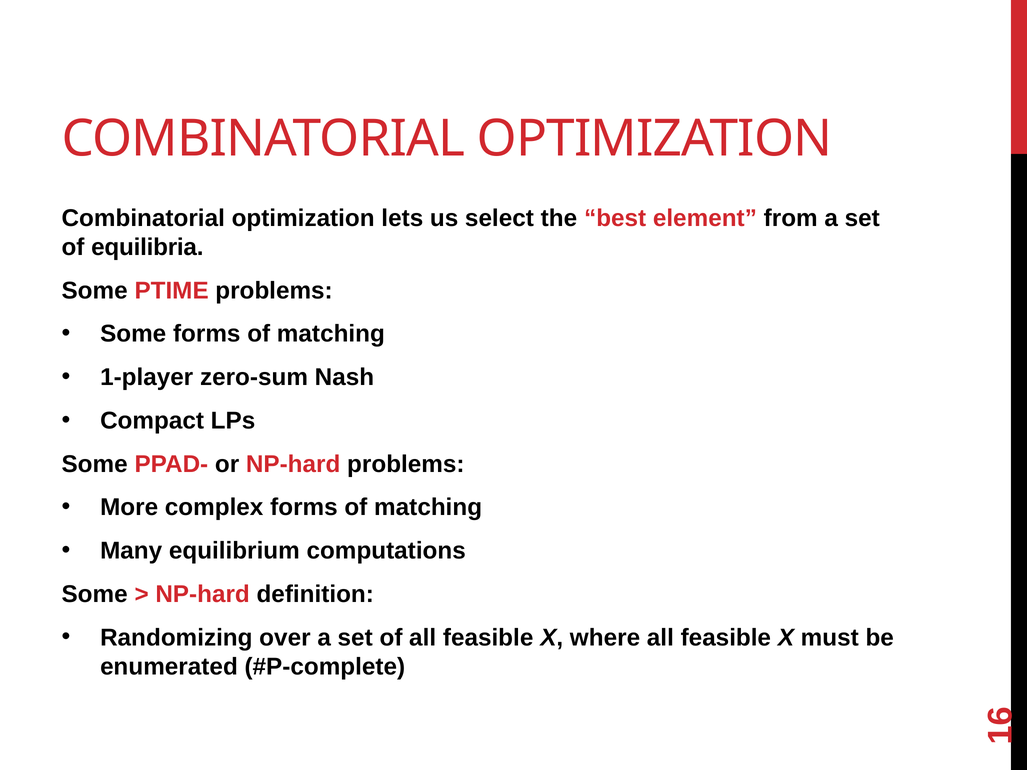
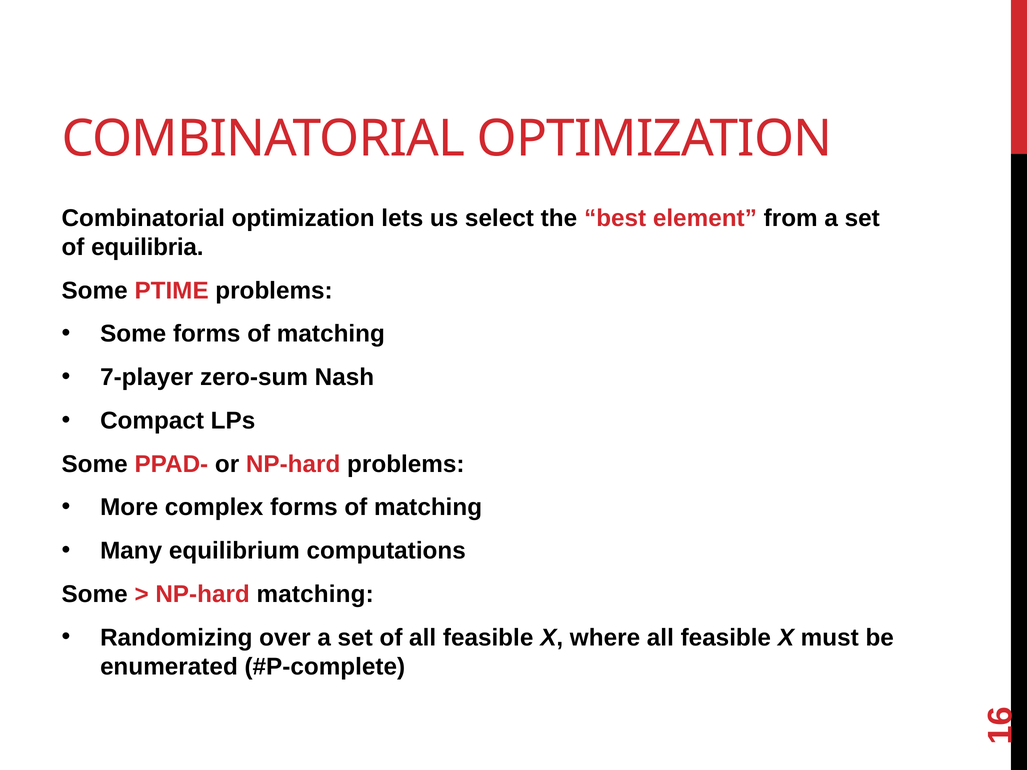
1-player: 1-player -> 7-player (147, 377)
NP-hard definition: definition -> matching (315, 594)
